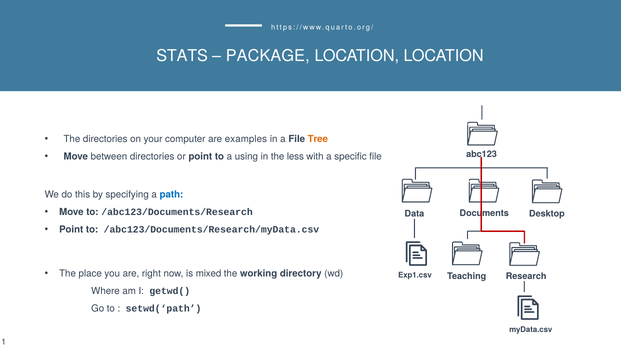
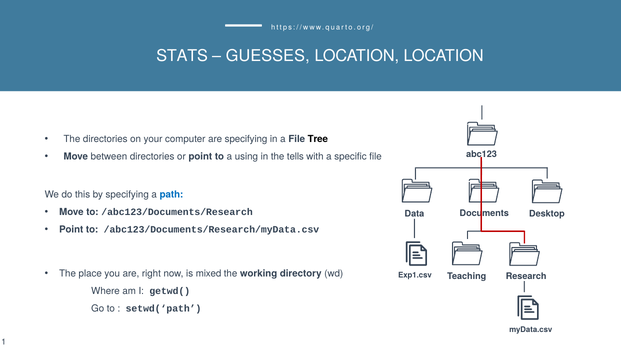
PACKAGE: PACKAGE -> GUESSES (268, 56)
are examples: examples -> specifying (246, 139)
Tree colour: orange -> black (318, 139)
less: less -> tells (295, 156)
